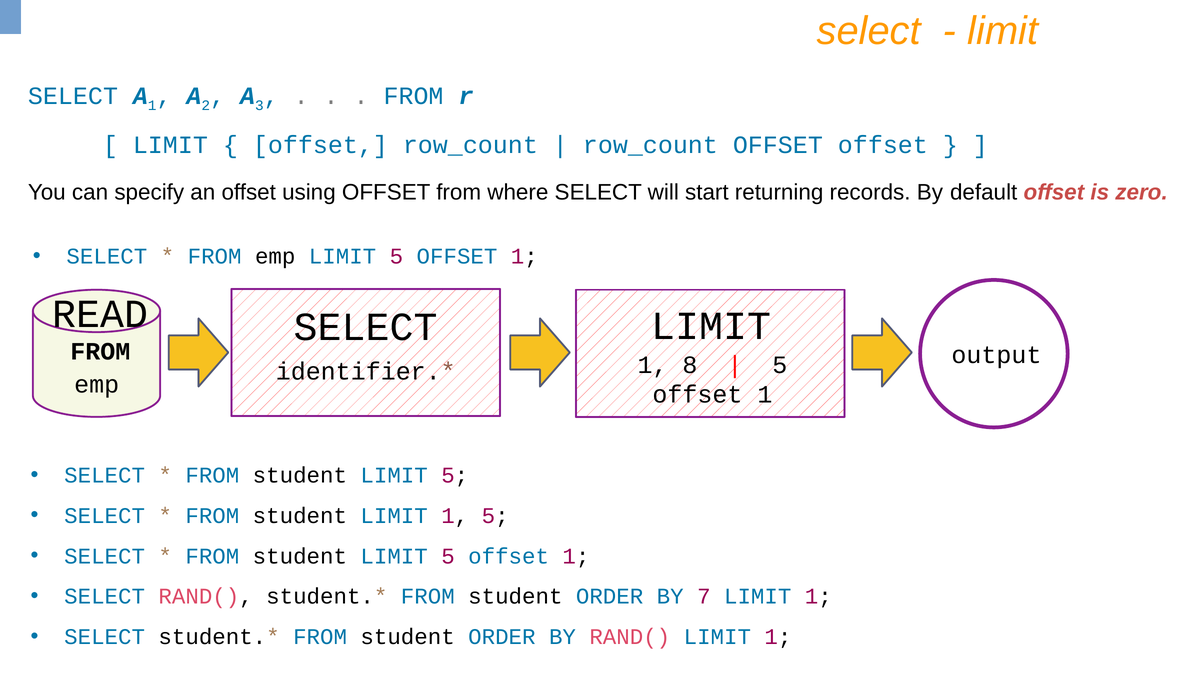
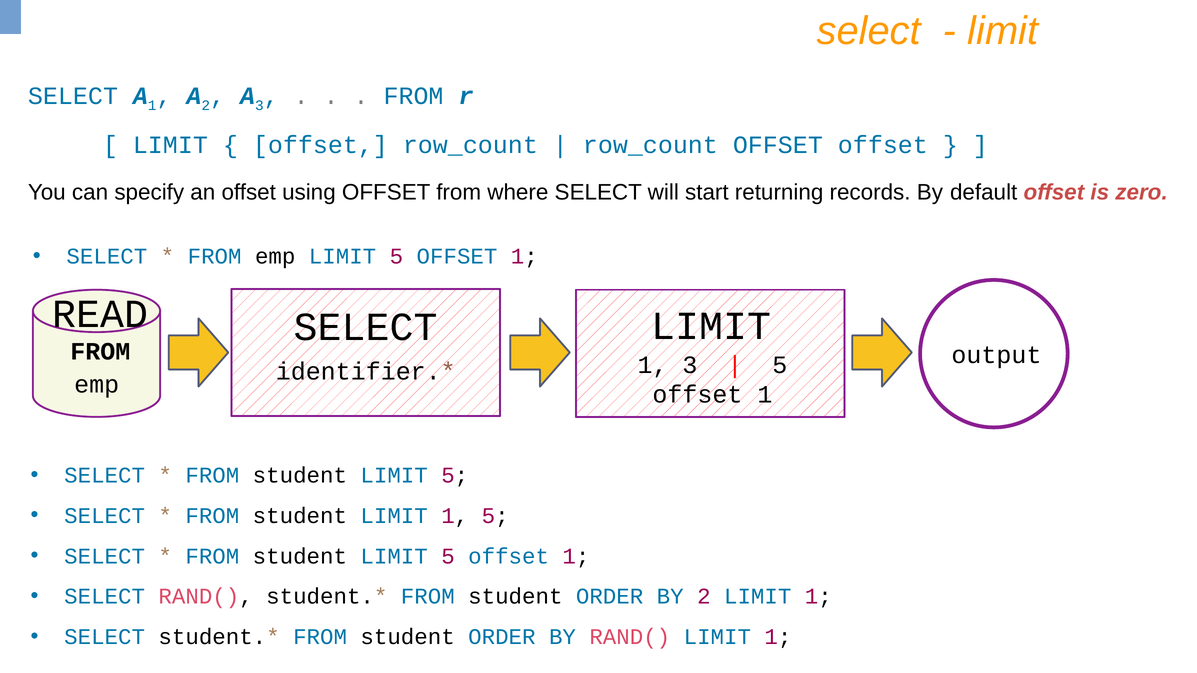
1 8: 8 -> 3 (690, 365)
BY 7: 7 -> 2 (704, 597)
